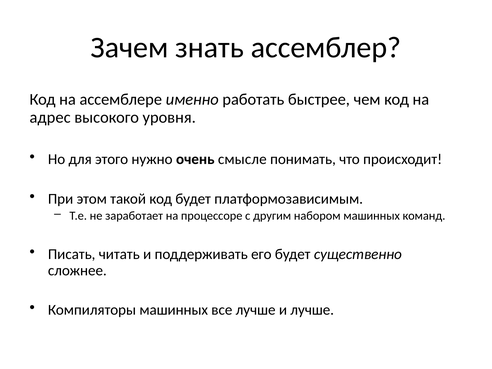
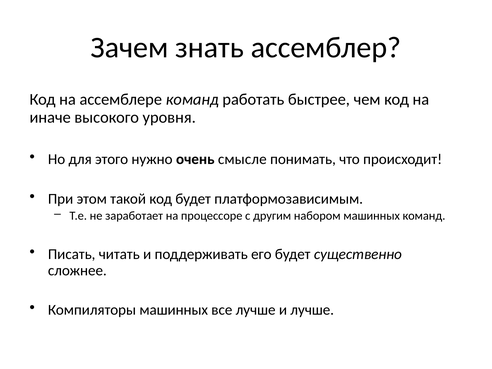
ассемблере именно: именно -> команд (192, 100)
адрес: адрес -> иначе (50, 117)
